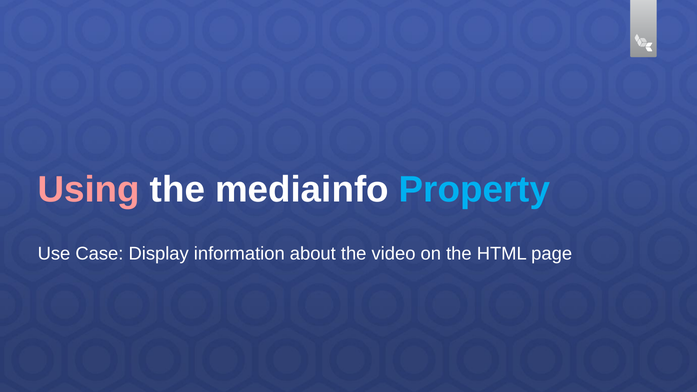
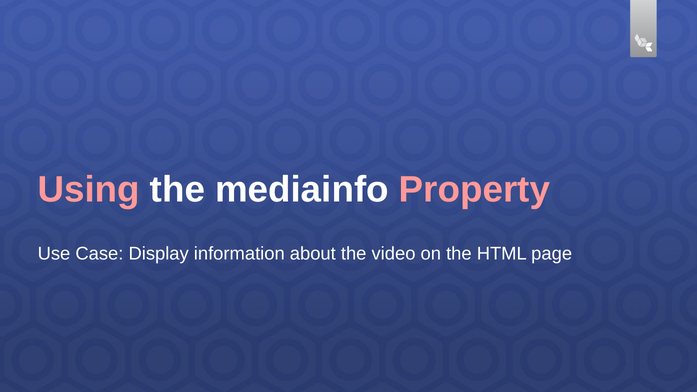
Property colour: light blue -> pink (475, 190)
